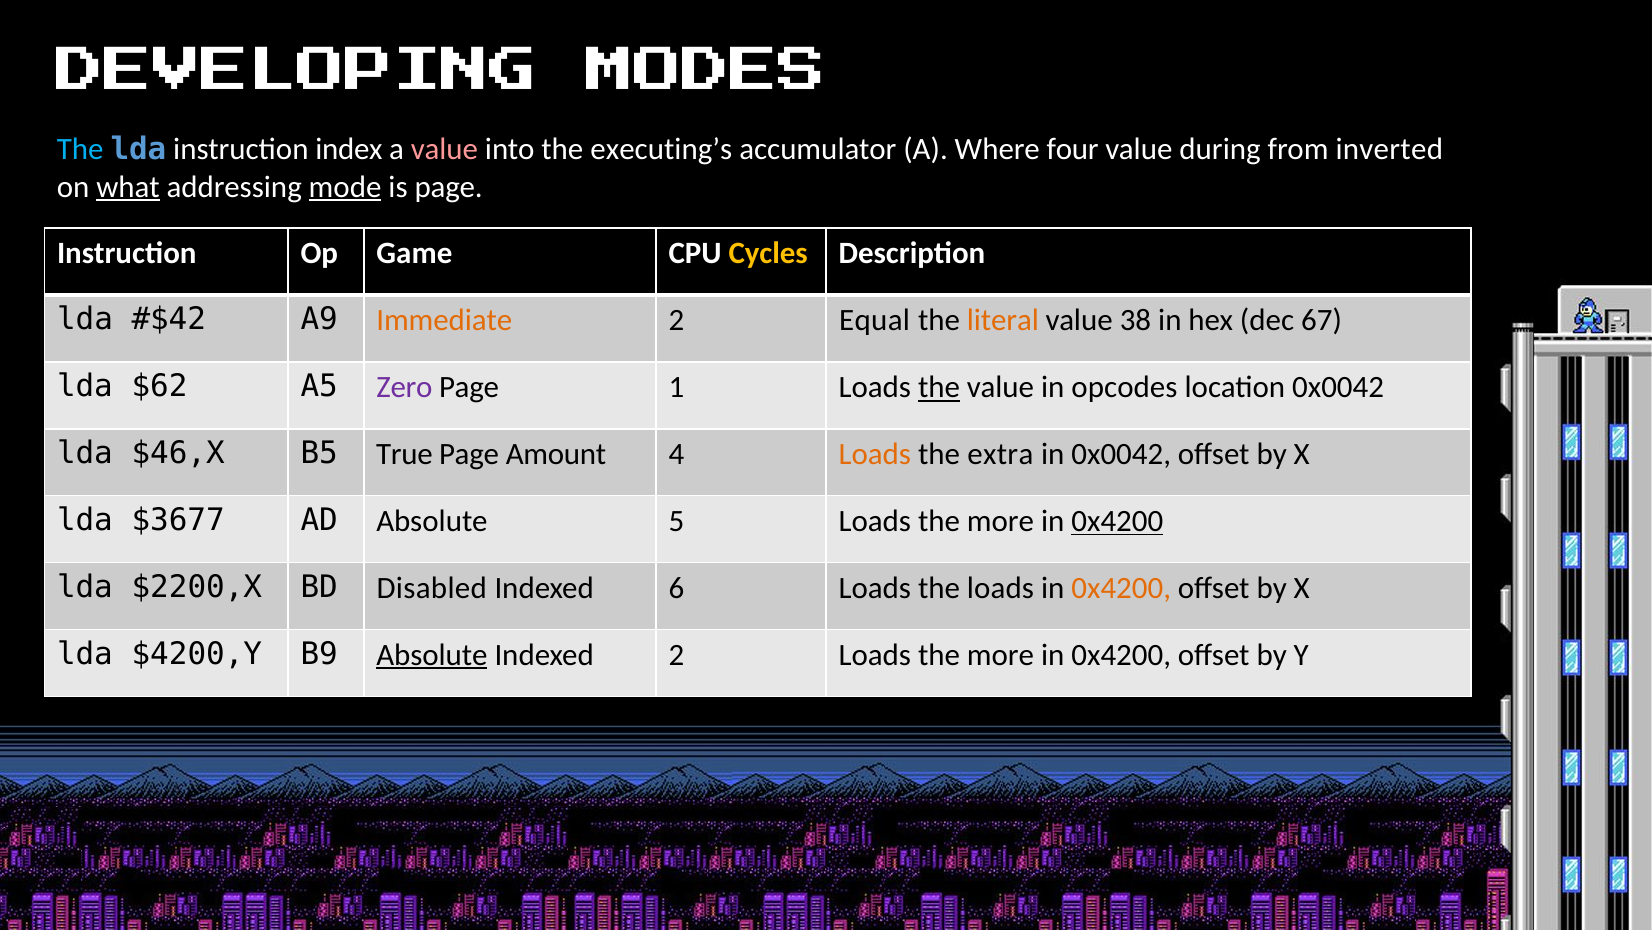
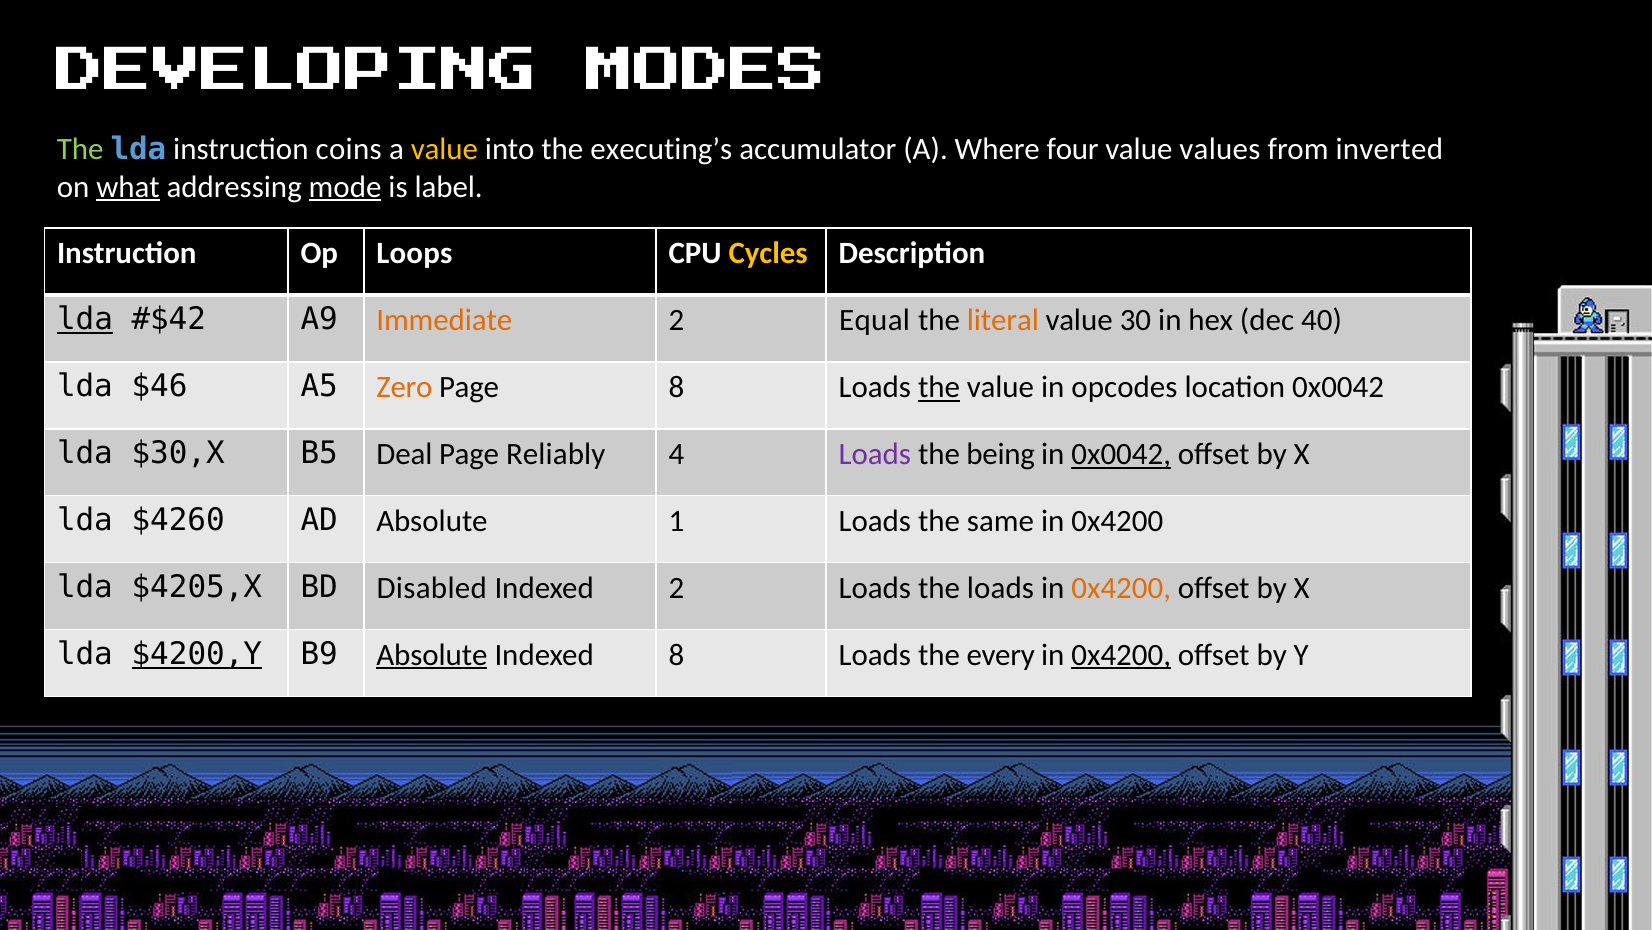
The colour: light blue -> light green (80, 150)
index: index -> coins (349, 150)
value colour: pink -> yellow (444, 150)
during: during -> values (1220, 150)
is page: page -> label (449, 187)
Game: Game -> Loops (414, 253)
lda underline: none -> present (85, 319)
38: 38 -> 30 (1135, 320)
67: 67 -> 40 (1322, 320)
$62: $62 -> $46 (159, 386)
Zero colour: purple -> orange (404, 387)
Page 1: 1 -> 8 (676, 387)
$46,X: $46,X -> $30,X (178, 453)
True: True -> Deal (404, 454)
Amount: Amount -> Reliably (556, 454)
Loads colour: orange -> purple (875, 454)
extra: extra -> being (1001, 454)
0x0042 underline: none -> present (1121, 454)
$3677: $3677 -> $4260 (178, 520)
5: 5 -> 1 (676, 521)
more: more -> same (1000, 521)
0x4200 underline: present -> none (1117, 521)
$2200,X: $2200,X -> $4205,X (197, 587)
Indexed 6: 6 -> 2 (676, 588)
$4200,Y underline: none -> present (197, 654)
Indexed 2: 2 -> 8 (676, 655)
more: more -> every (1001, 655)
0x4200 underline: none -> present (1121, 655)
